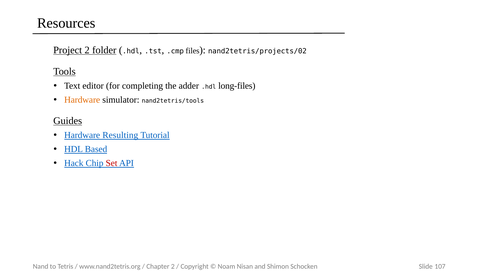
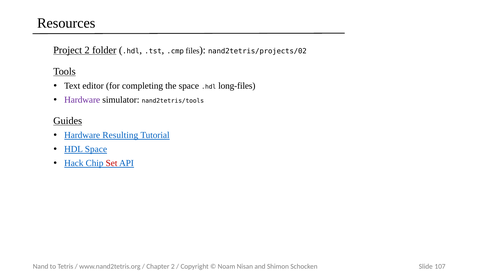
the adder: adder -> space (189, 86)
Hardware colour: orange -> purple (82, 100)
HDL Based: Based -> Space (96, 149)
